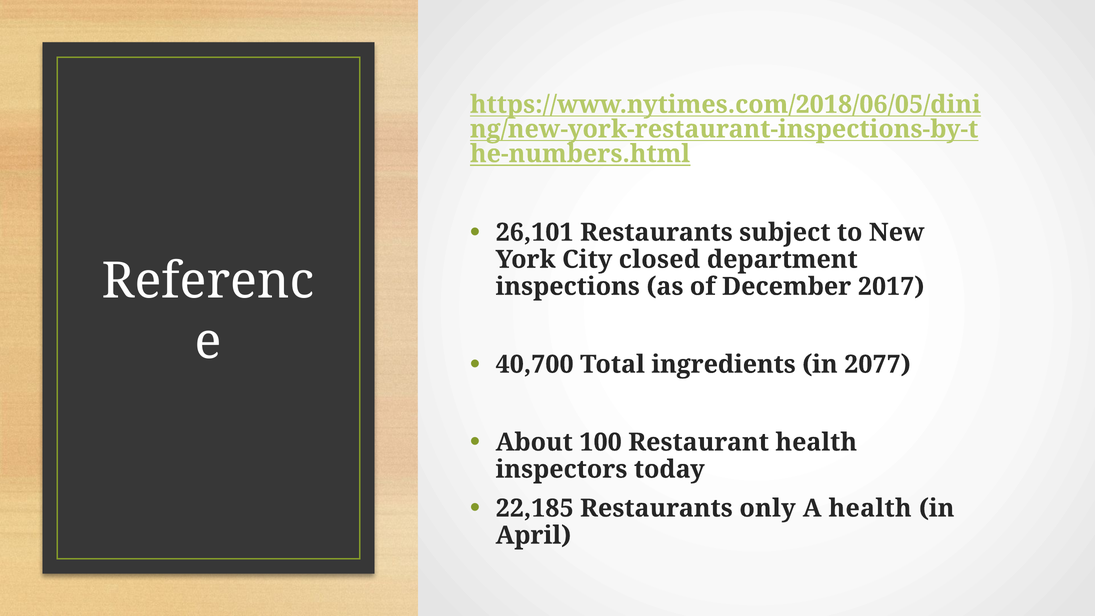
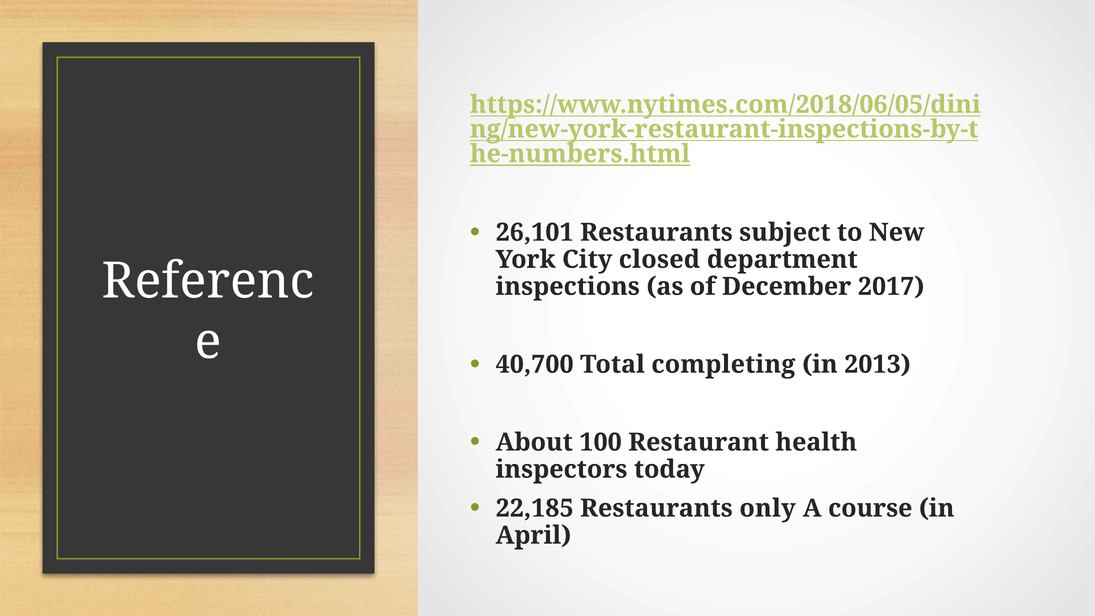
ingredients: ingredients -> completing (723, 364)
2077: 2077 -> 2013 (877, 364)
A health: health -> course (870, 508)
